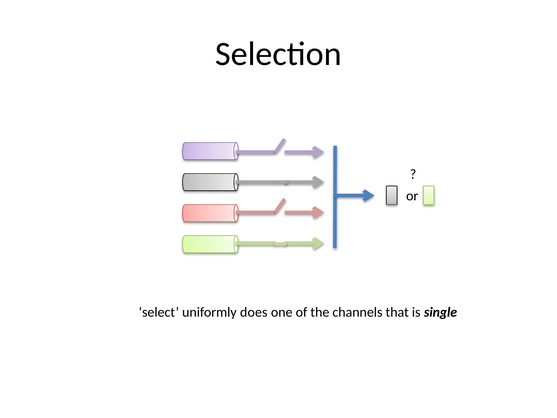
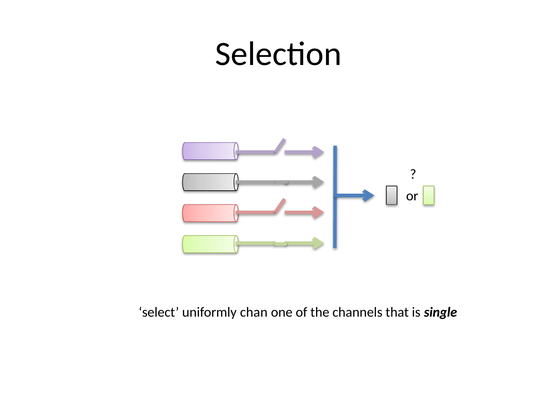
does: does -> chan (254, 312)
